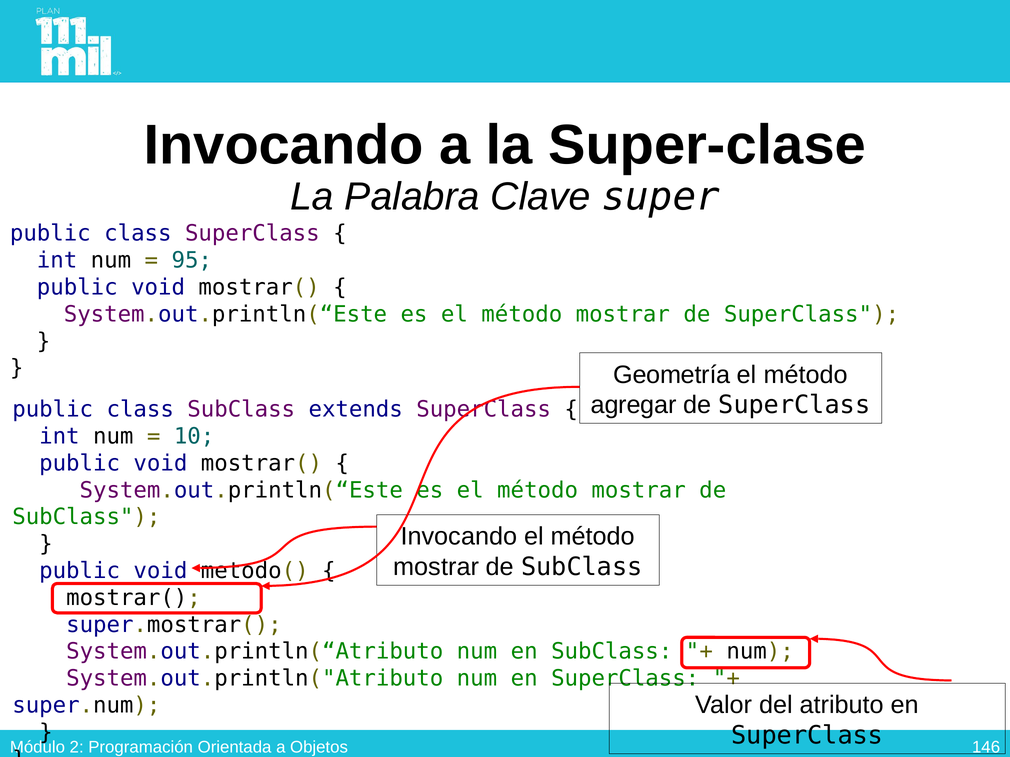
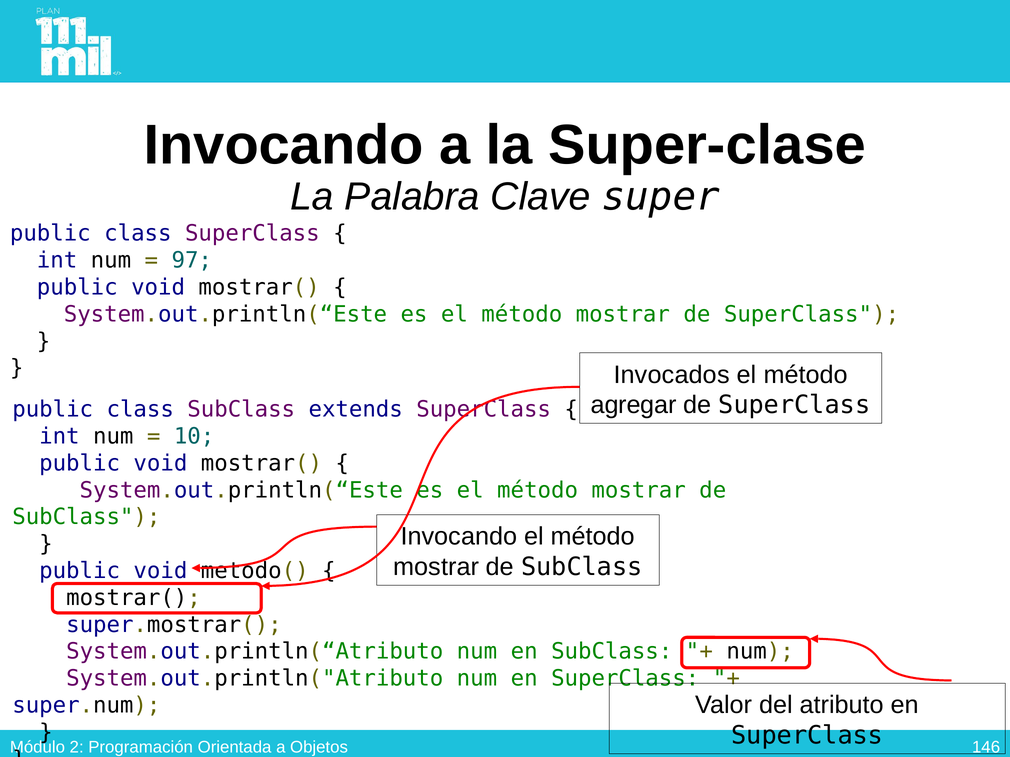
95: 95 -> 97 (192, 261)
Geometría: Geometría -> Invocados (672, 375)
